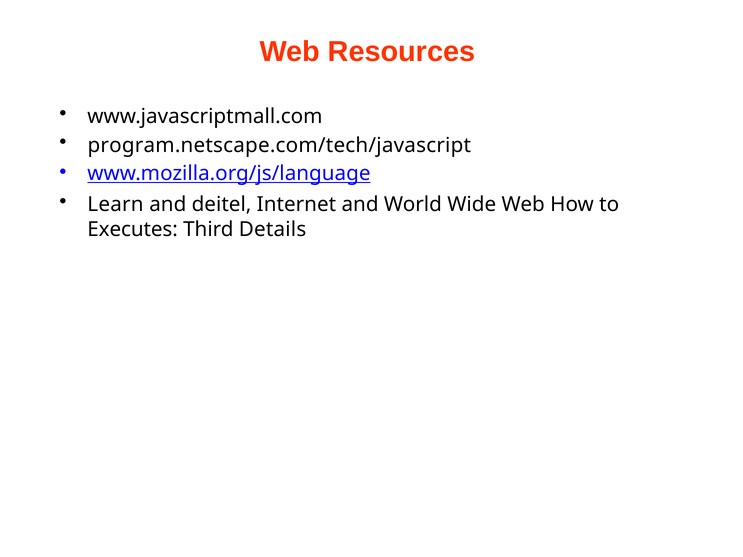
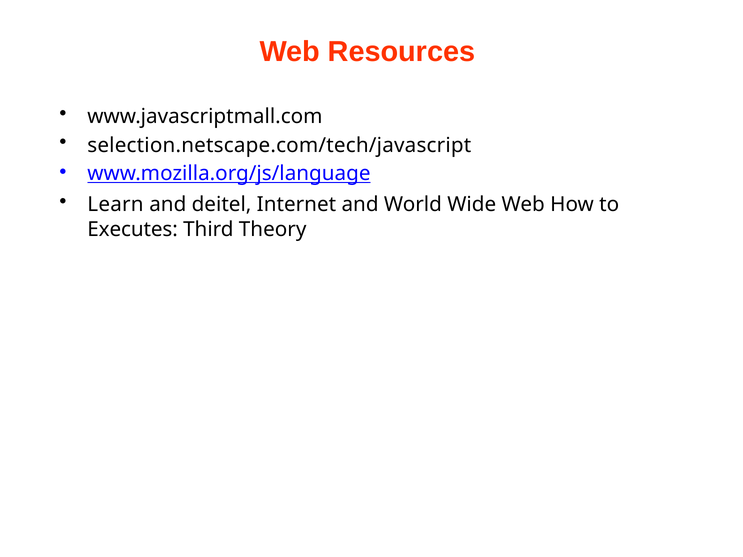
program.netscape.com/tech/javascript: program.netscape.com/tech/javascript -> selection.netscape.com/tech/javascript (279, 146)
Details: Details -> Theory (273, 230)
